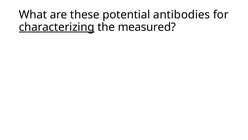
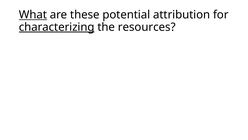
What underline: none -> present (33, 15)
antibodies: antibodies -> attribution (182, 15)
measured: measured -> resources (147, 27)
